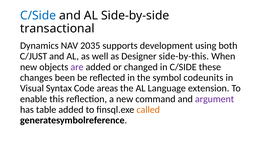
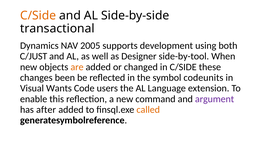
C/Side colour: blue -> orange (38, 16)
2035: 2035 -> 2005 (90, 46)
side-by-this: side-by-this -> side-by-tool (184, 56)
are colour: purple -> orange (77, 67)
Syntax: Syntax -> Wants (59, 88)
areas: areas -> users (107, 88)
table: table -> after (46, 110)
